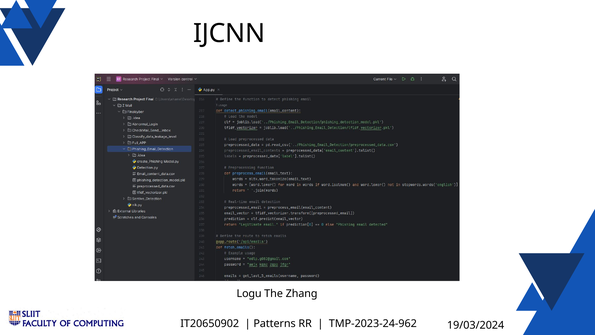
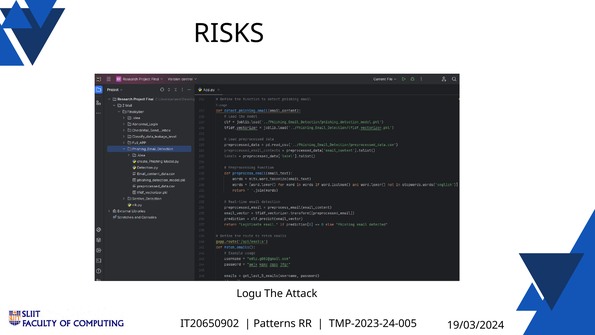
IJCNN: IJCNN -> RISKS (229, 33)
Zhang: Zhang -> Attack (302, 293)
TMP-2023-24-962: TMP-2023-24-962 -> TMP-2023-24-005 (373, 323)
